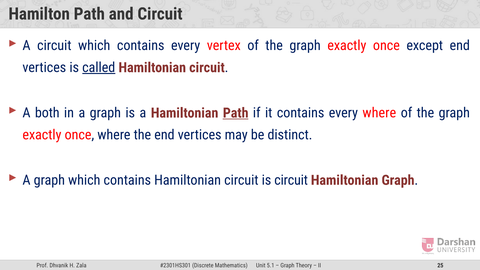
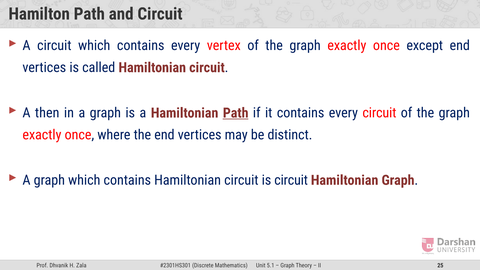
called underline: present -> none (99, 68)
both: both -> then (47, 113)
every where: where -> circuit (379, 113)
